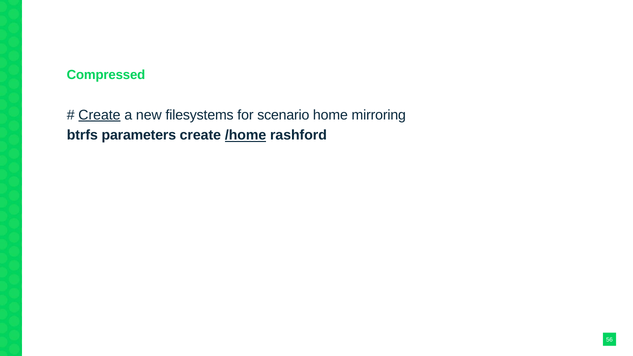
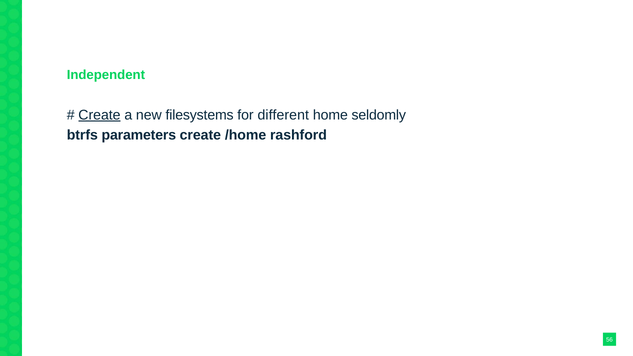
Compressed: Compressed -> Independent (106, 75)
scenario: scenario -> different (283, 115)
mirroring: mirroring -> seldomly (379, 115)
/home underline: present -> none (246, 135)
